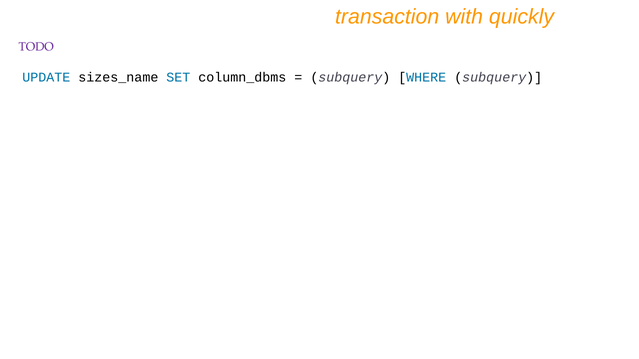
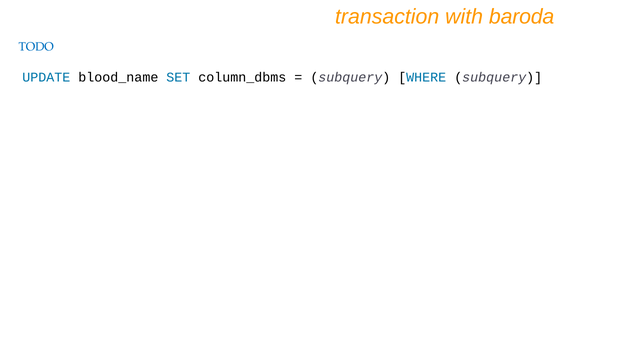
quickly: quickly -> baroda (522, 17)
TODO colour: purple -> blue (36, 47)
sizes_name: sizes_name -> blood_name (118, 77)
